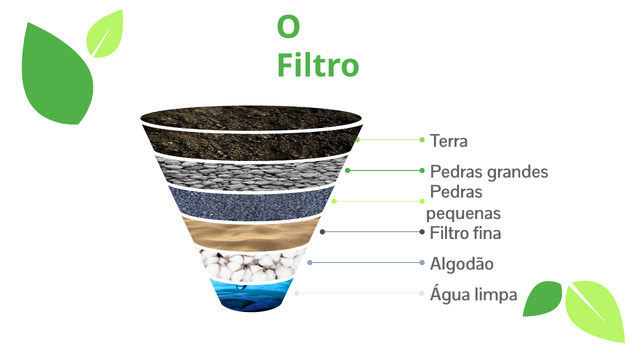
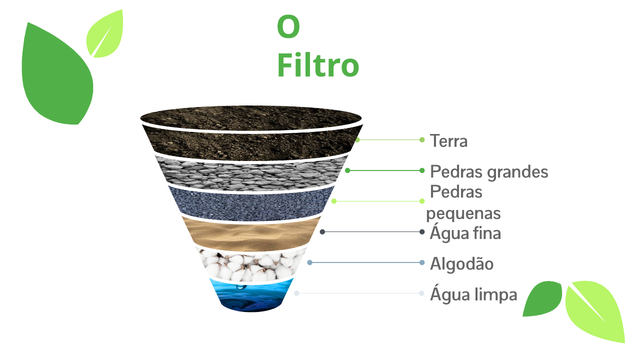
Filtro: Filtro -> Água (449, 233)
